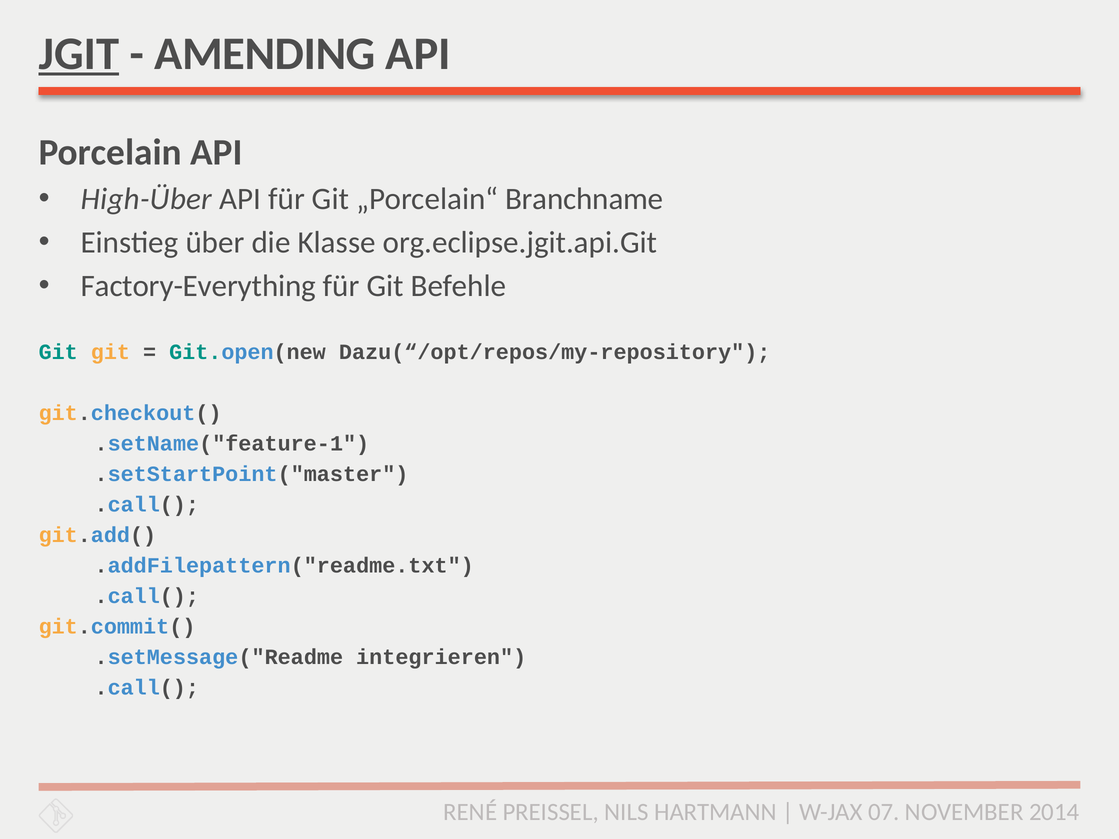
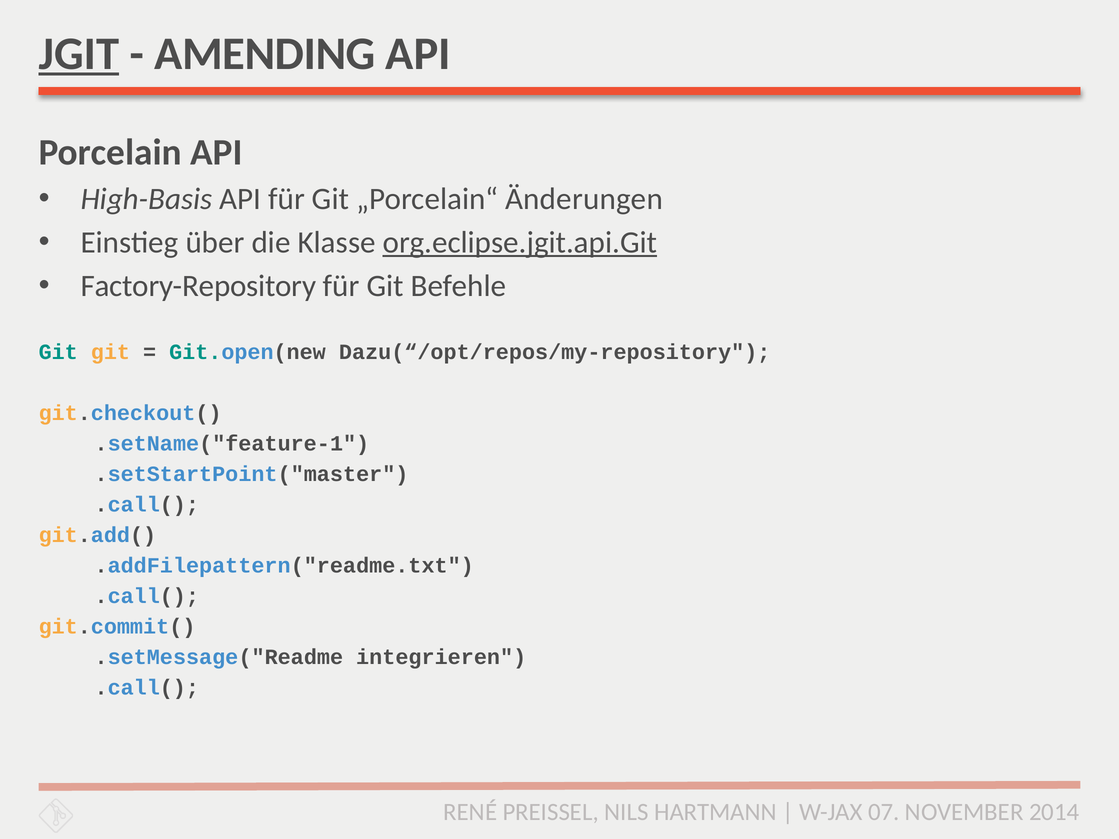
High-Über: High-Über -> High-Basis (146, 199)
Branchname: Branchname -> Änderungen (584, 199)
org.eclipse.jgit.api.Git underline: none -> present (520, 243)
Factory-Everything: Factory-Everything -> Factory-Repository (198, 286)
